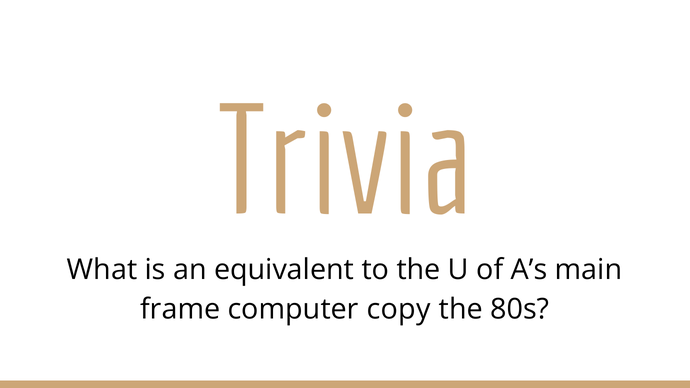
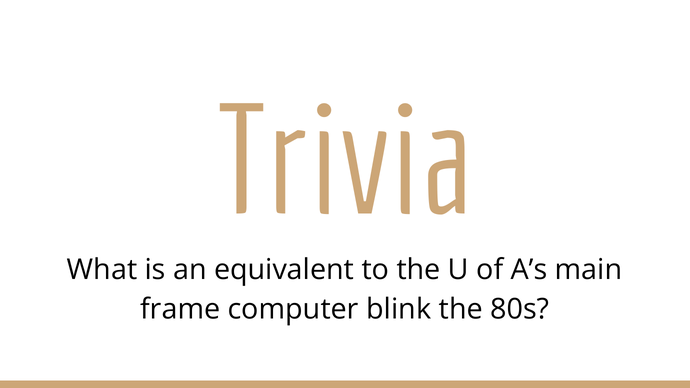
copy: copy -> blink (399, 310)
